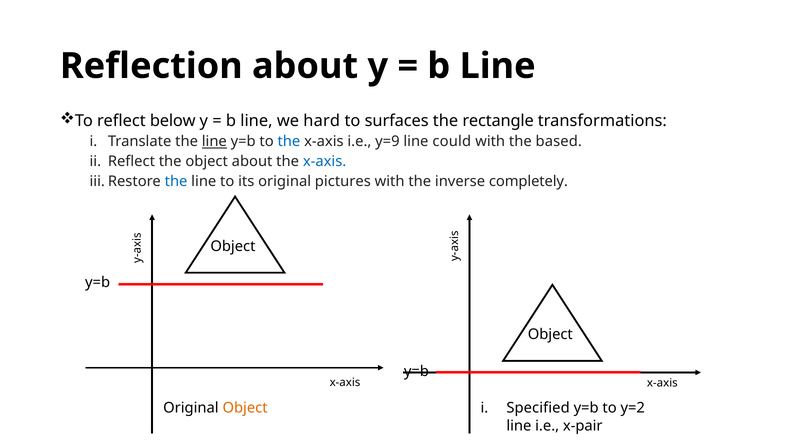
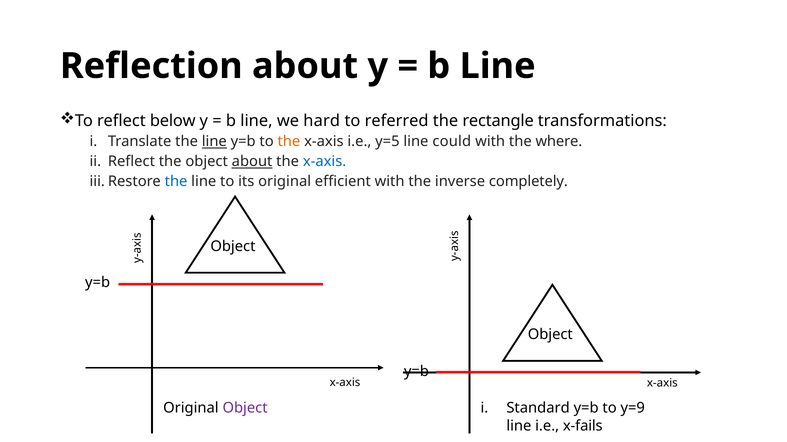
surfaces: surfaces -> referred (397, 121)
the colour: blue -> orange (289, 142)
y=9: y=9 -> y=5 (387, 142)
based: based -> where (559, 142)
about underline: none -> present (252, 162)
pictures: pictures -> efficient (343, 182)
Object colour: orange -> purple (245, 409)
Specified: Specified -> Standard (538, 409)
y=2: y=2 -> y=9 (633, 409)
x-pair: x-pair -> x-fails (583, 426)
